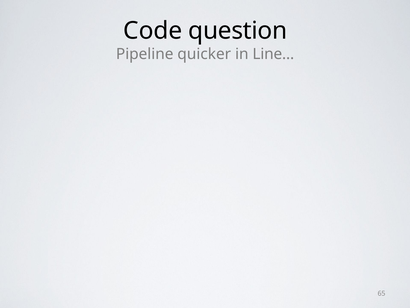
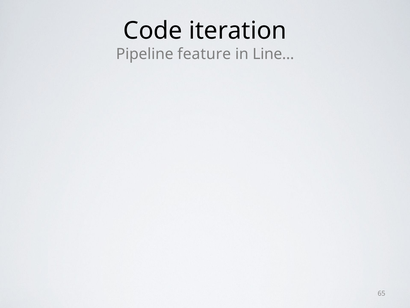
question: question -> iteration (238, 31)
quicker: quicker -> feature (204, 54)
